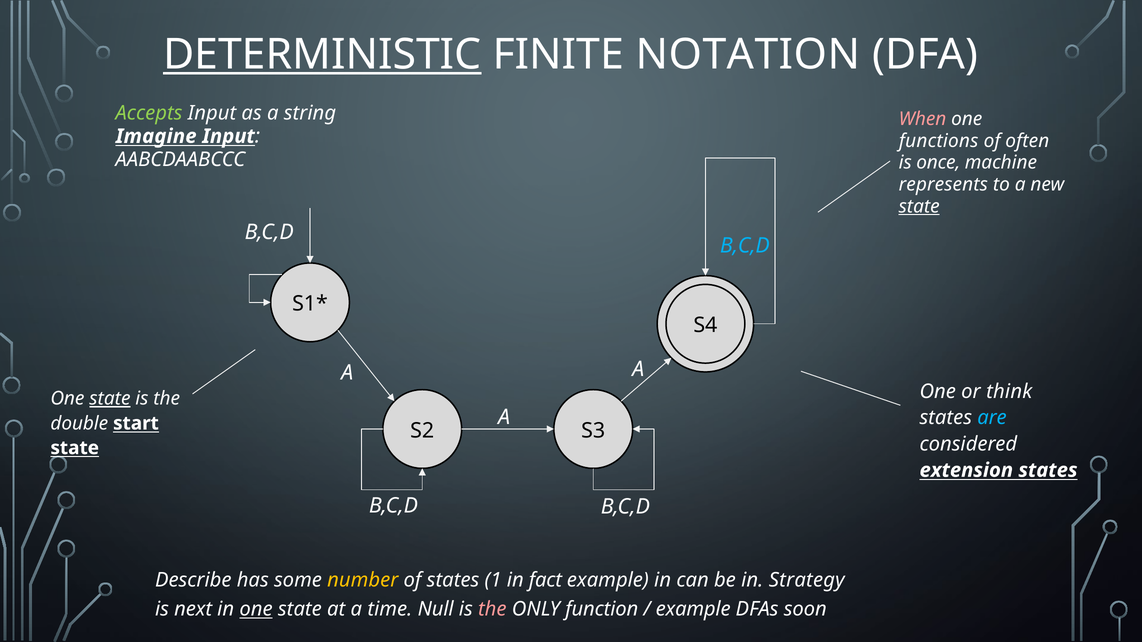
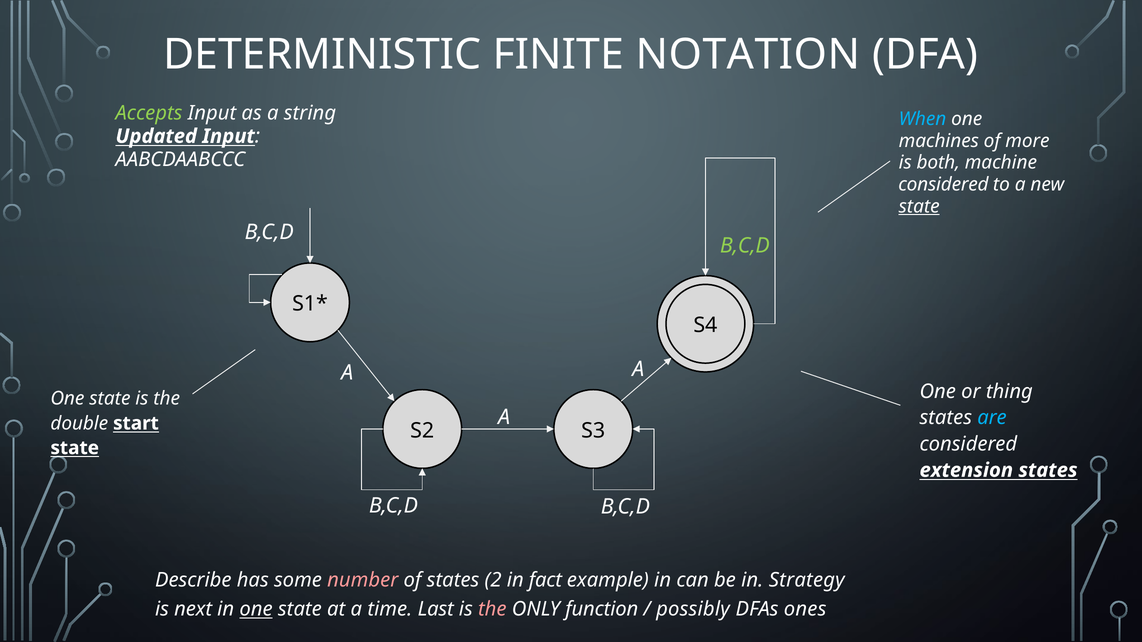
DETERMINISTIC underline: present -> none (322, 55)
When colour: pink -> light blue (923, 119)
Imagine: Imagine -> Updated (156, 136)
functions: functions -> machines (939, 141)
often: often -> more (1027, 141)
once: once -> both (938, 163)
represents: represents -> considered (943, 185)
B,C,D colour: light blue -> light green (745, 246)
think: think -> thing (1009, 392)
state underline: present -> none (110, 399)
number colour: yellow -> pink (363, 580)
1: 1 -> 2 (493, 580)
Null: Null -> Last (436, 610)
example: example -> possibly (693, 610)
soon: soon -> ones (805, 610)
